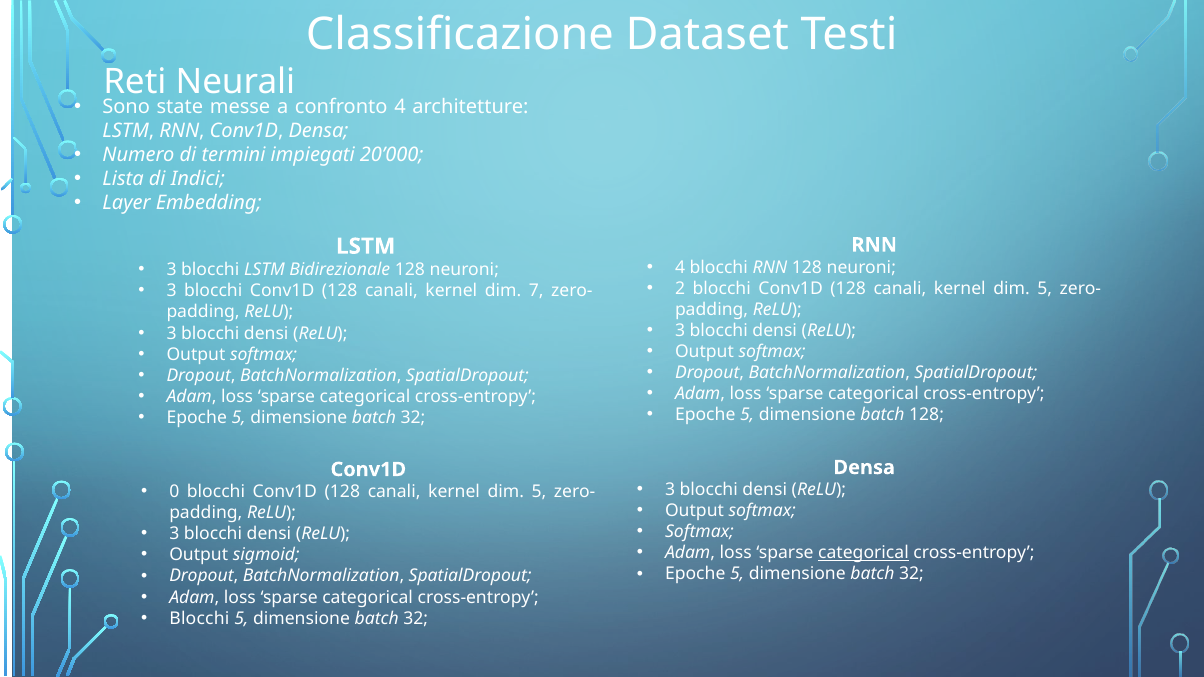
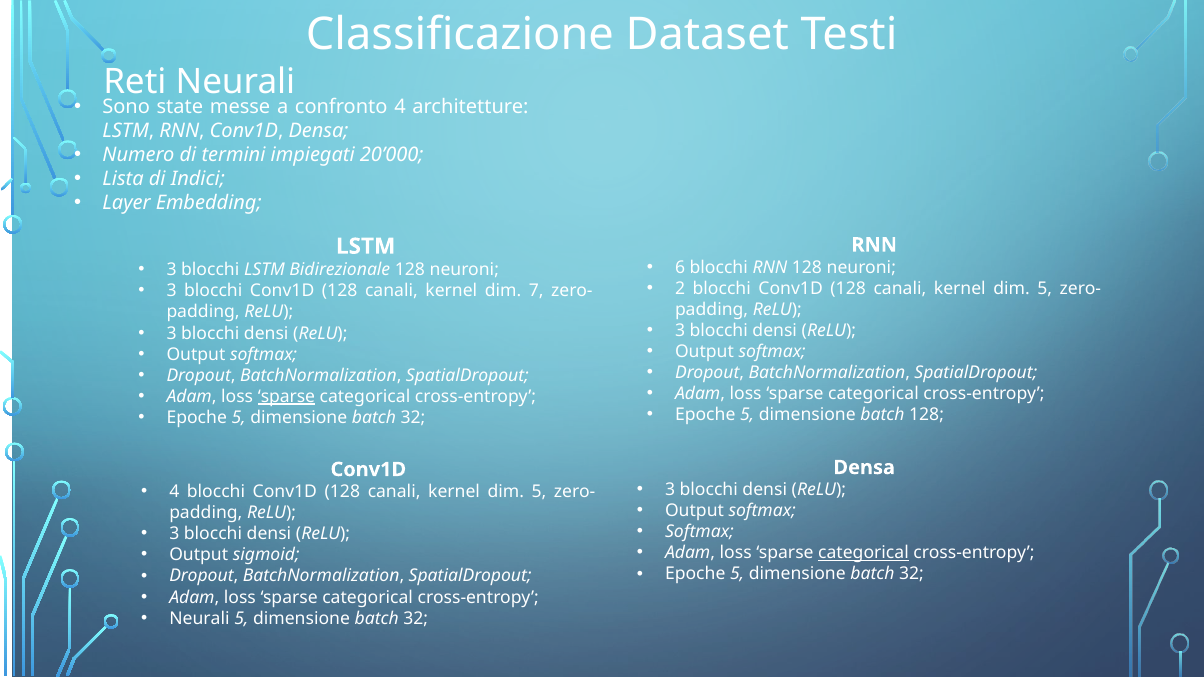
4: 4 -> 6 (680, 267)
sparse underline: none -> present (286, 397)
0: 0 -> 4 (174, 492)
Blocchi: Blocchi -> Neurali (199, 619)
